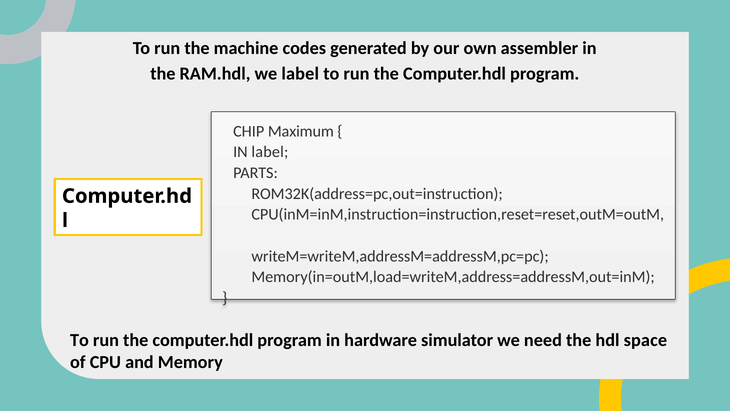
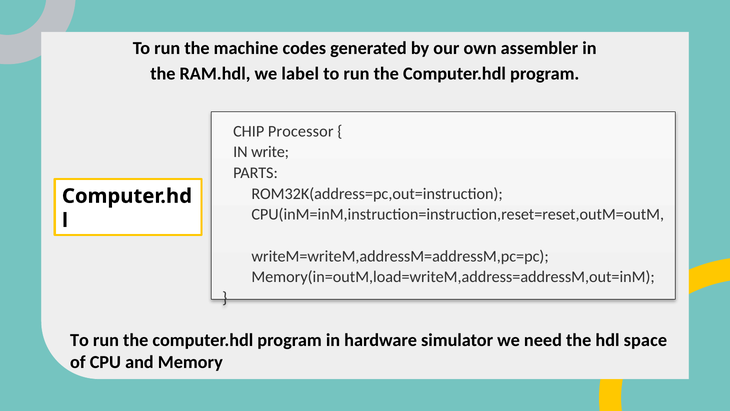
Maximum: Maximum -> Processor (301, 131)
IN label: label -> write (270, 152)
